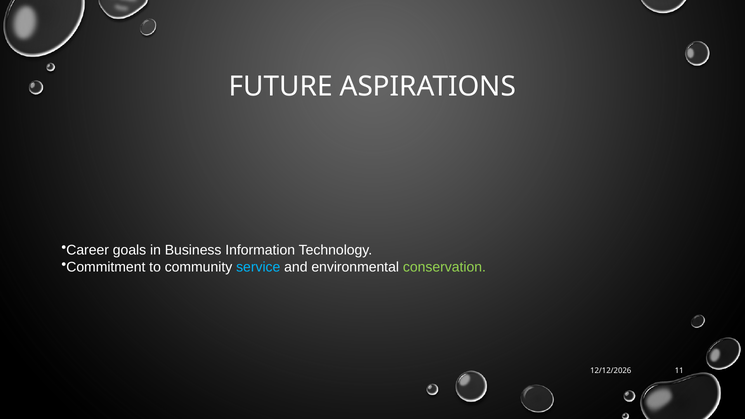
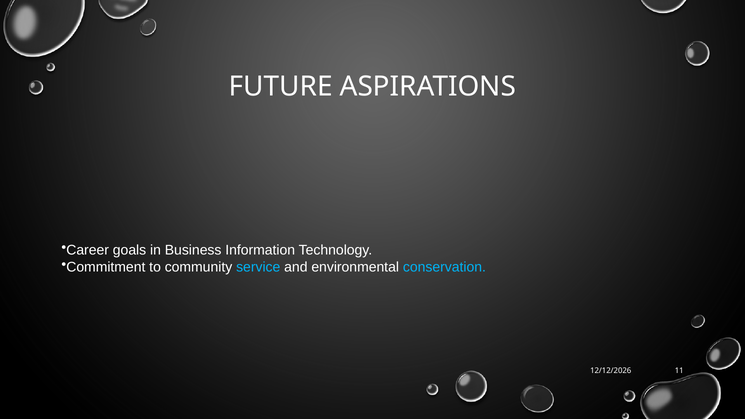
conservation colour: light green -> light blue (444, 267)
